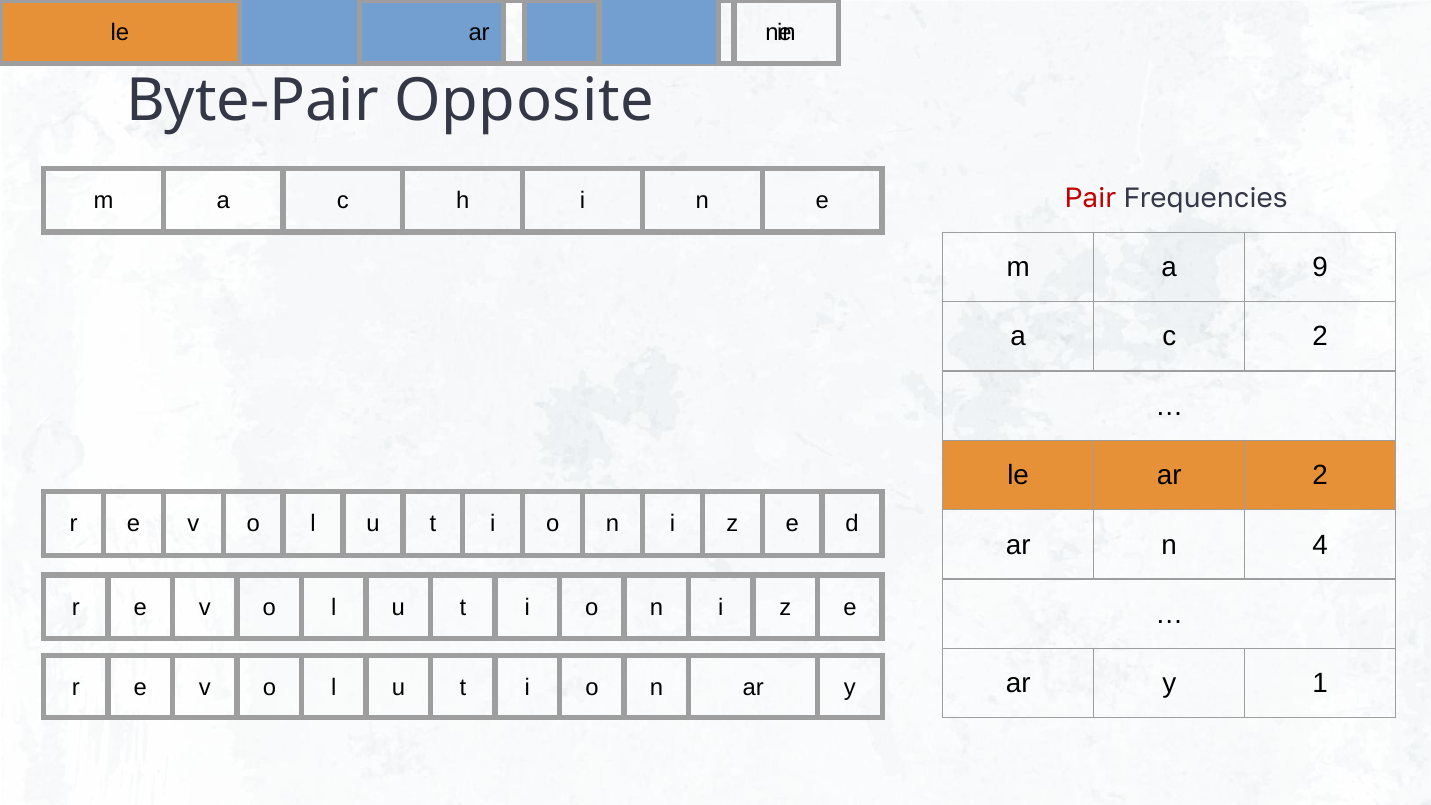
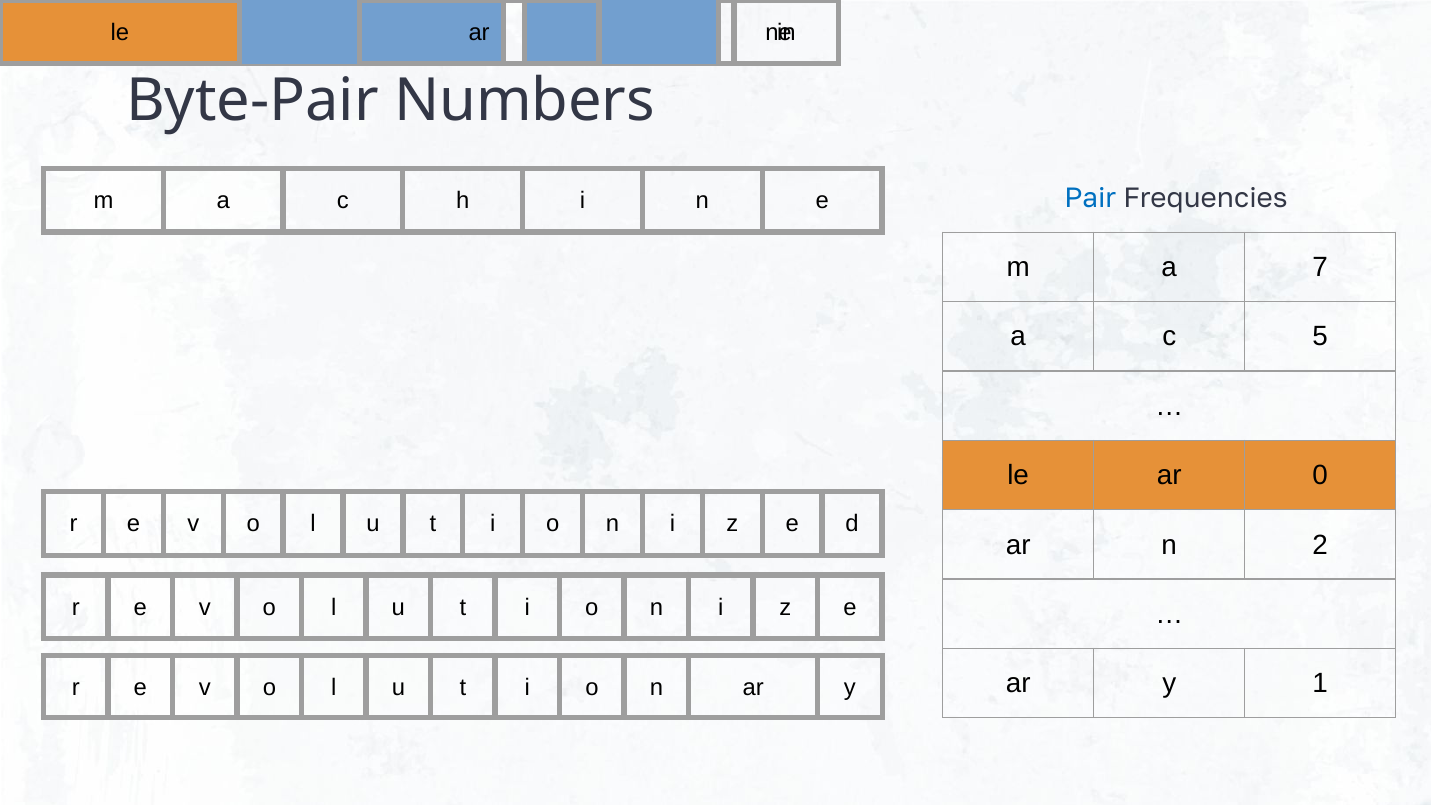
Opposite: Opposite -> Numbers (525, 101)
Pair colour: red -> blue (1090, 198)
9: 9 -> 7 (1320, 267)
c 2: 2 -> 5 (1320, 337)
ar 2: 2 -> 0 (1320, 475)
4: 4 -> 2 (1320, 545)
